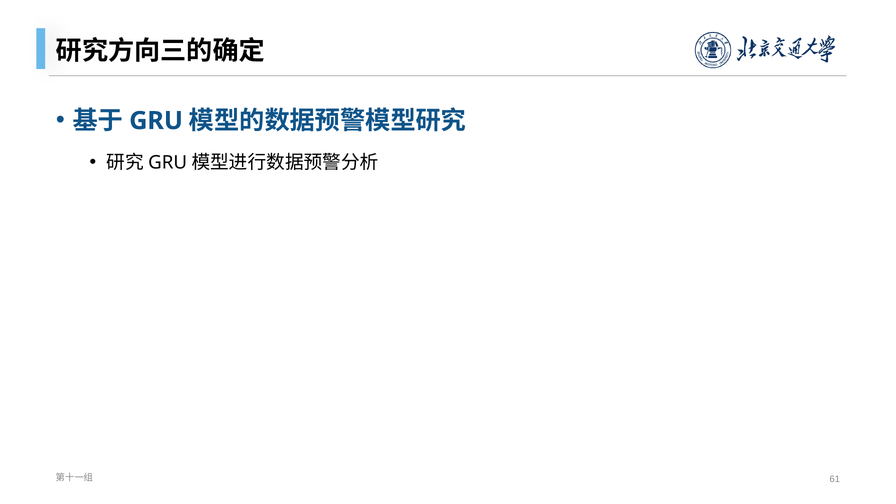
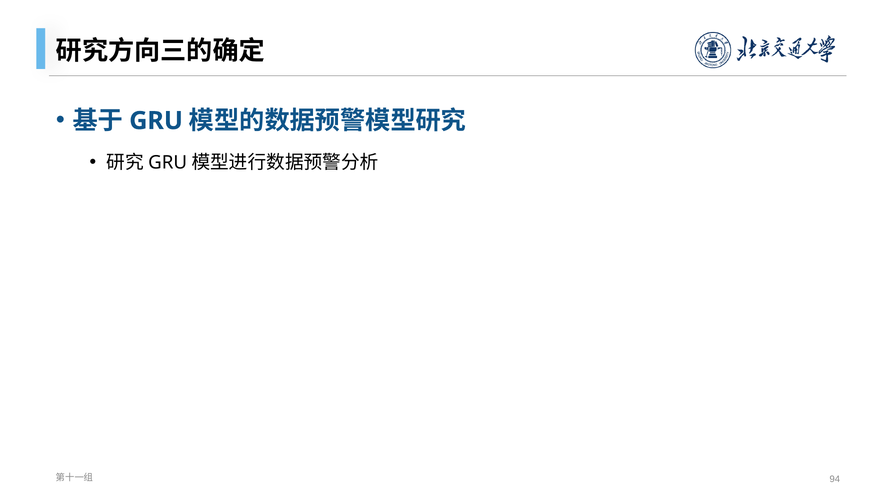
61: 61 -> 94 (835, 479)
